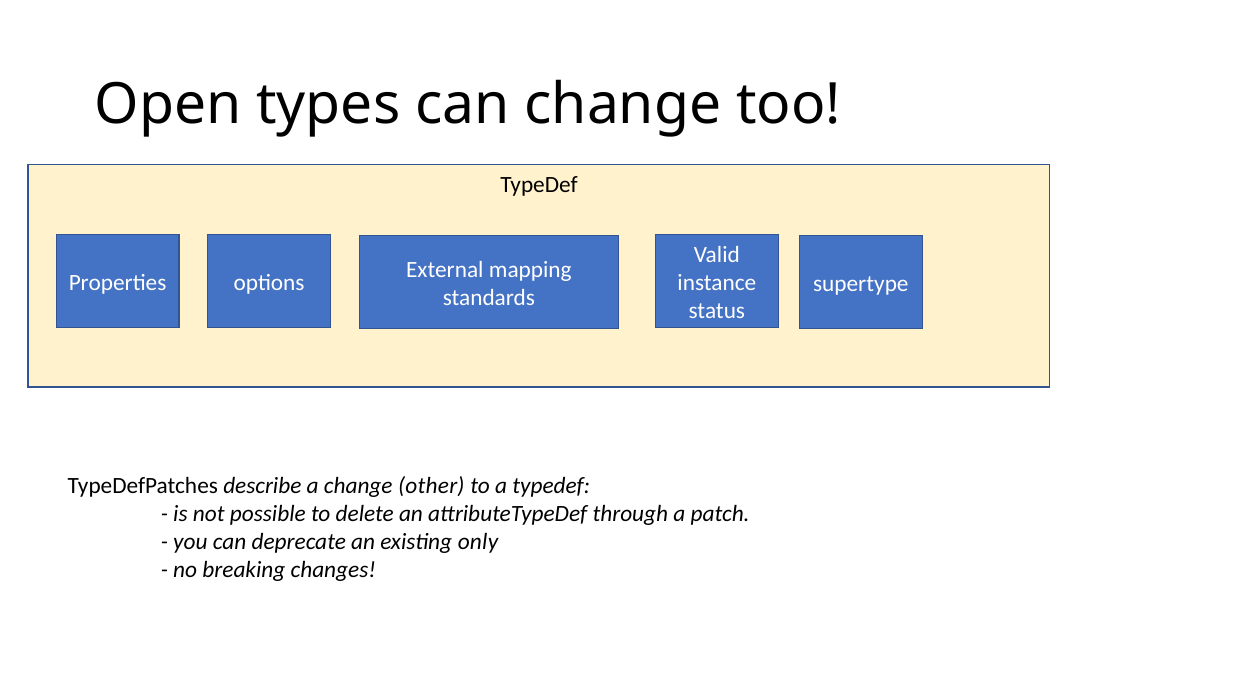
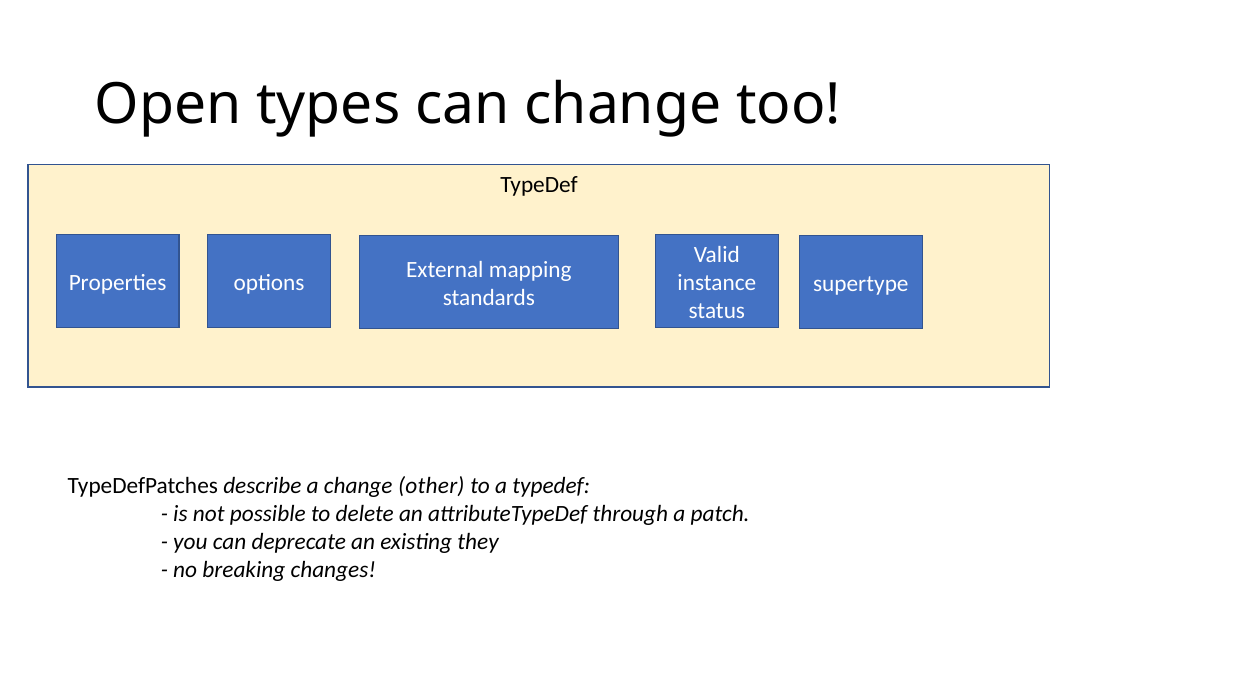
only: only -> they (478, 542)
